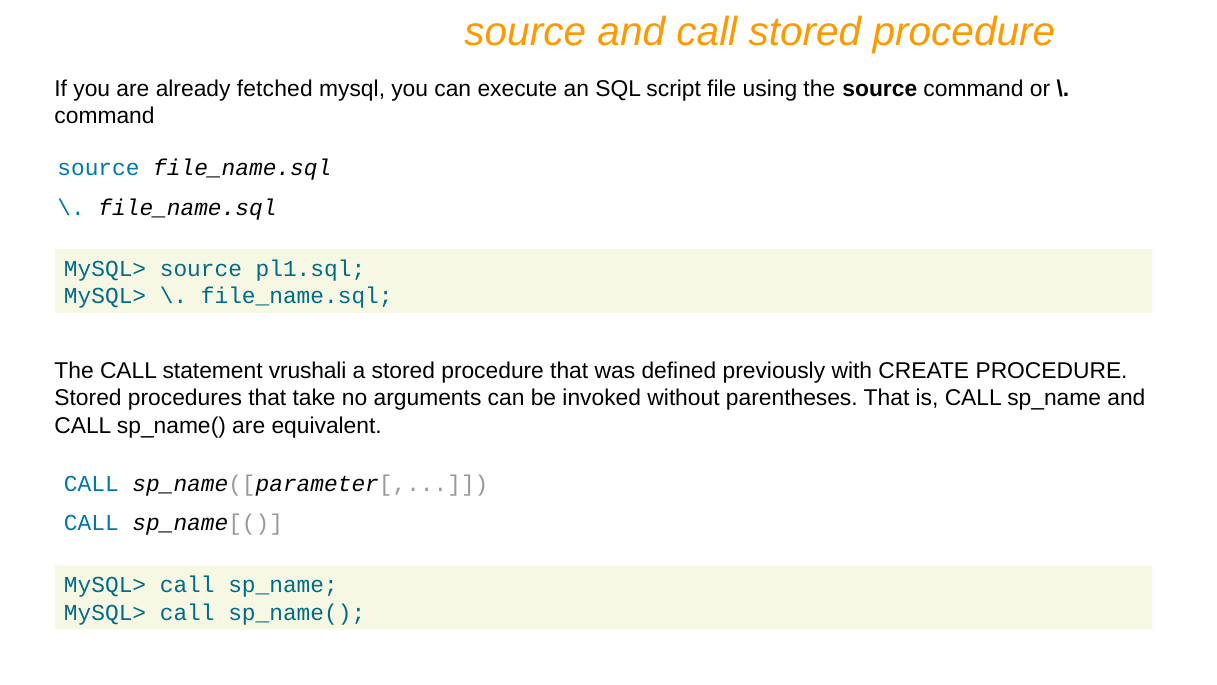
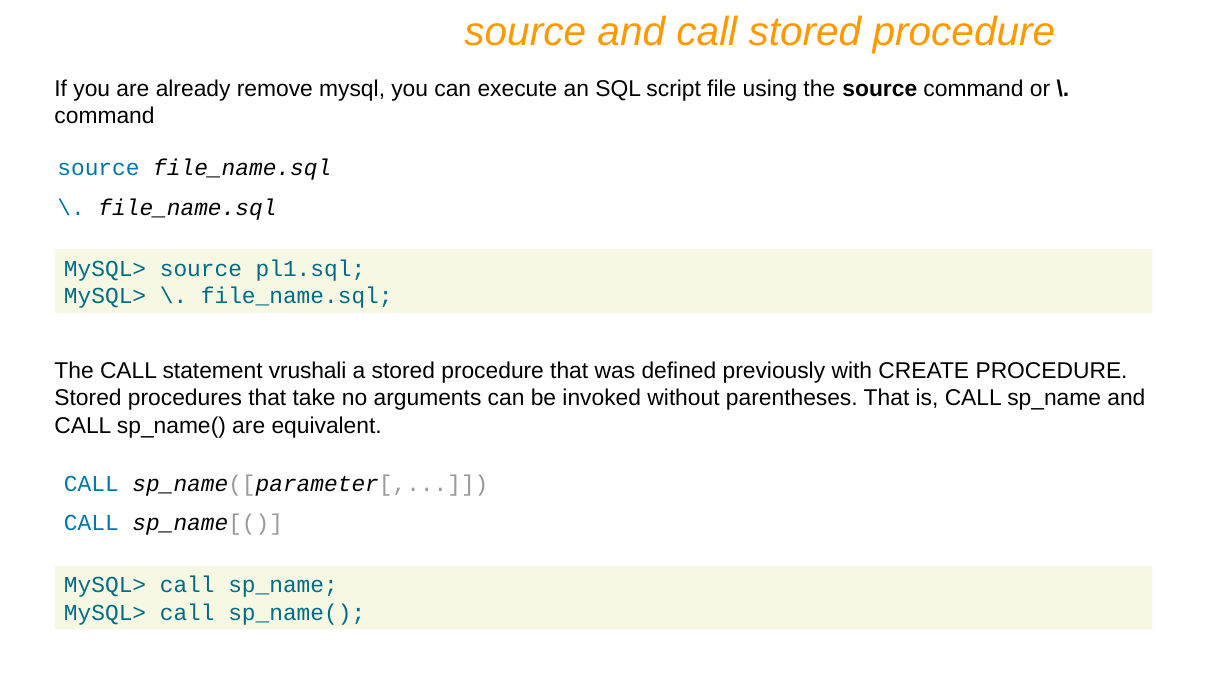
fetched: fetched -> remove (275, 89)
